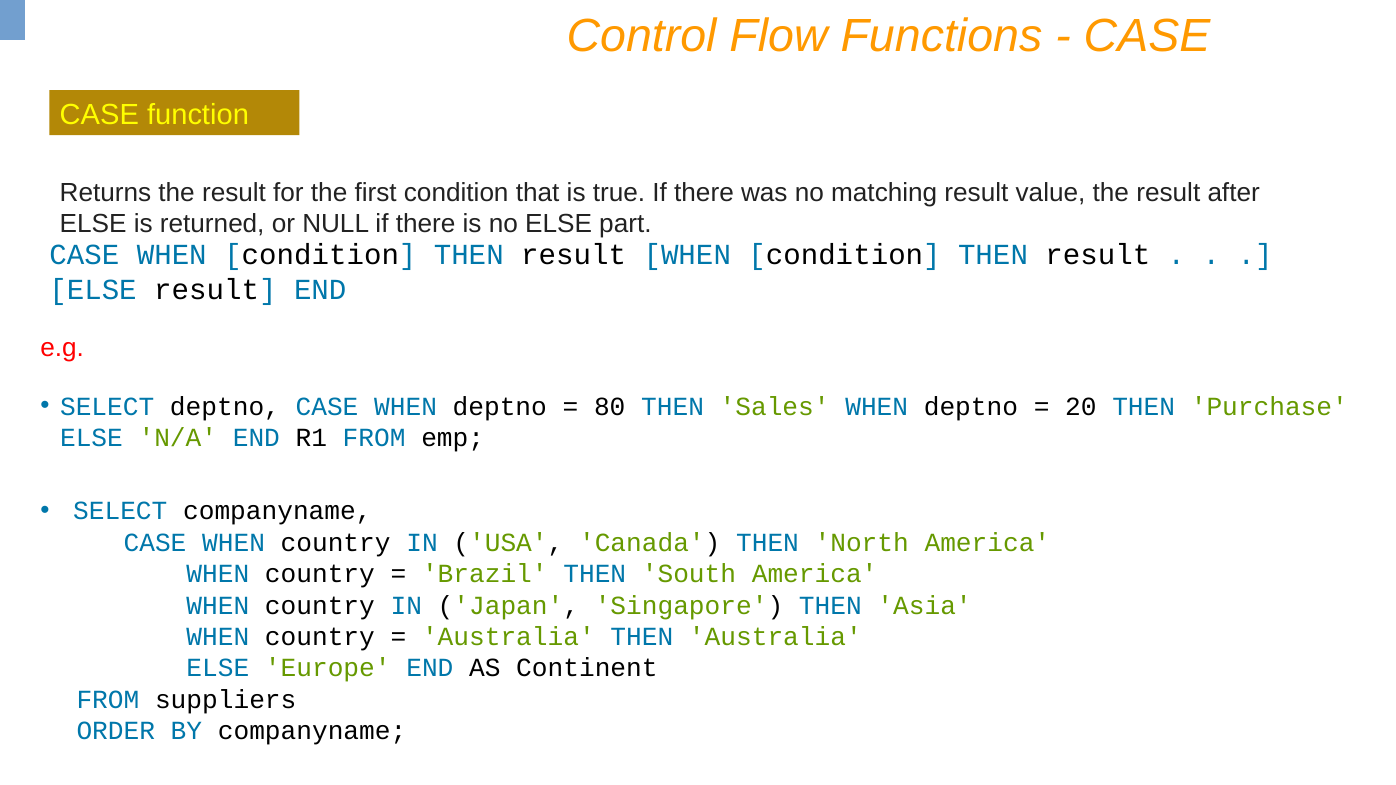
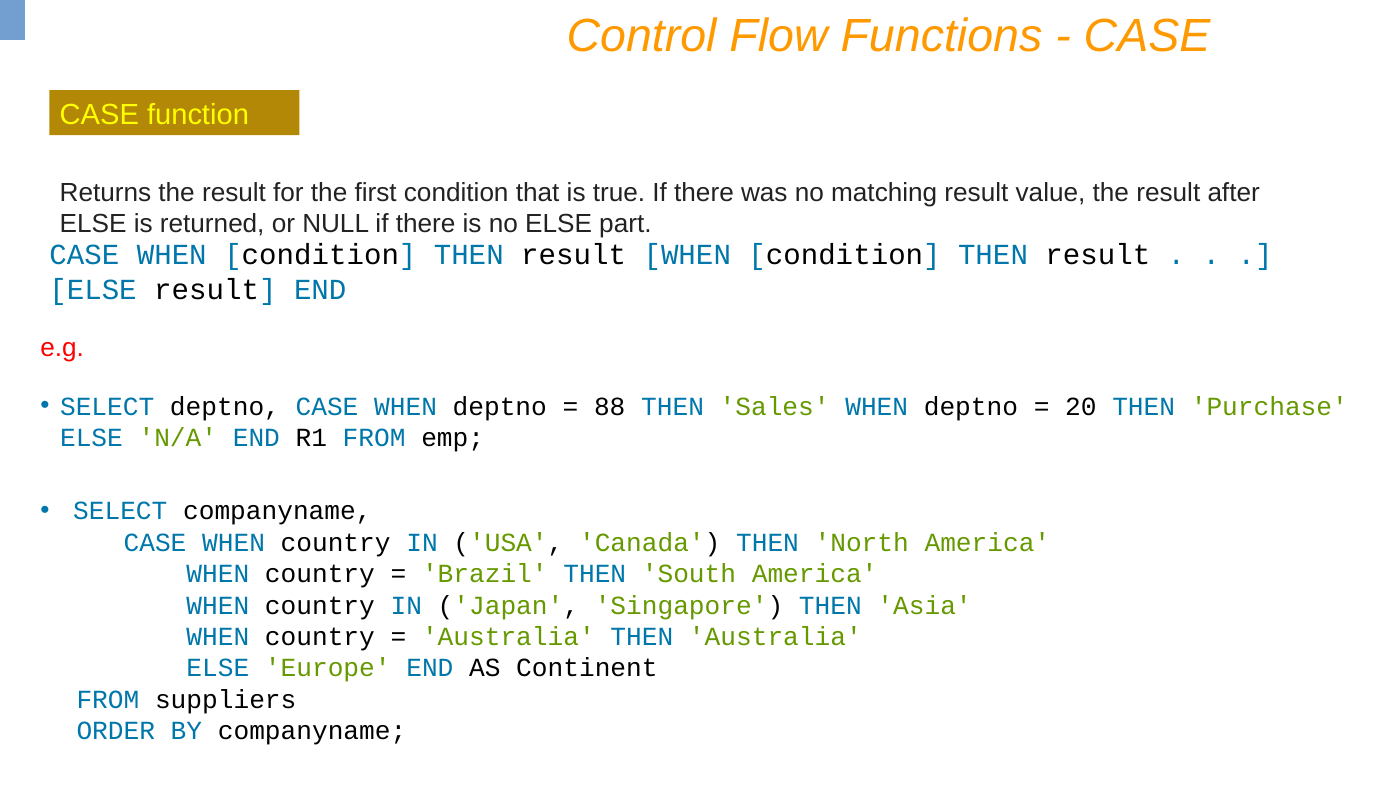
80: 80 -> 88 (610, 407)
